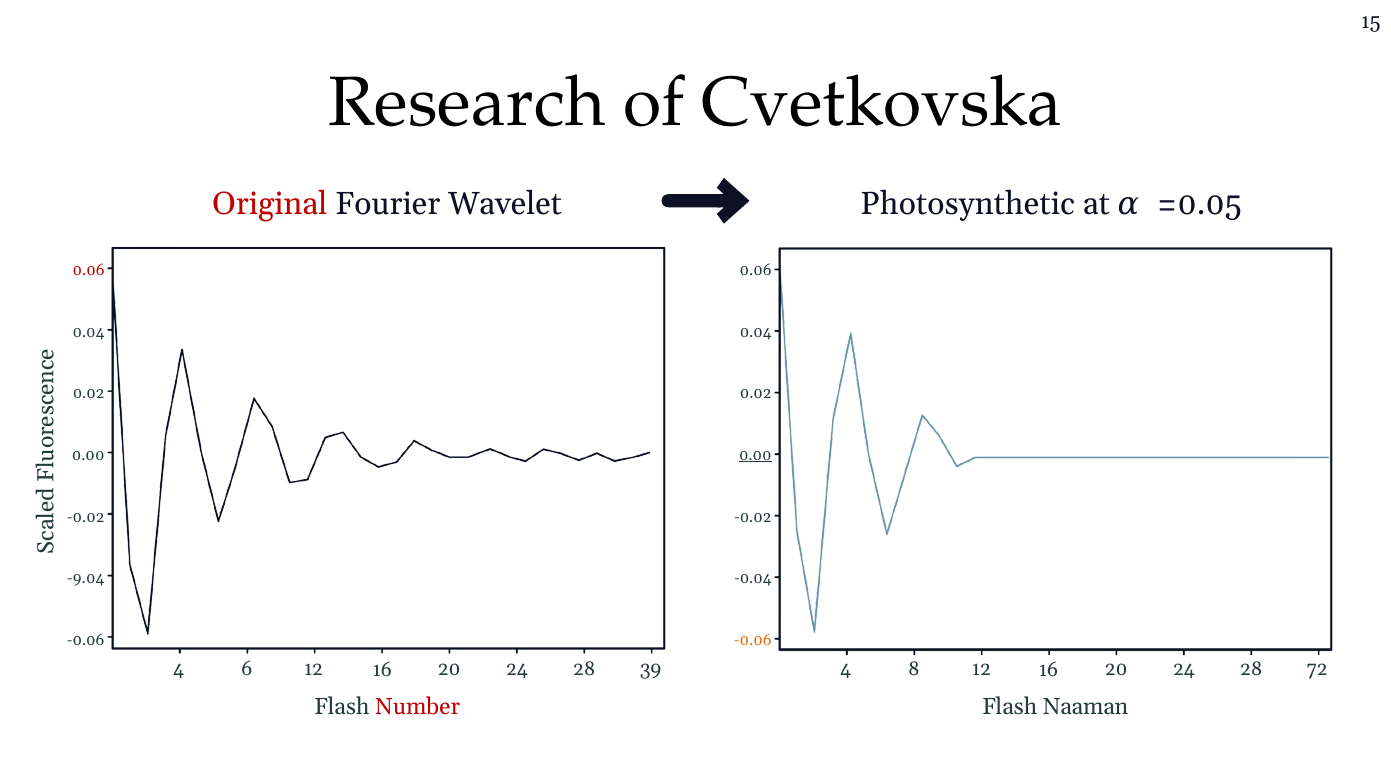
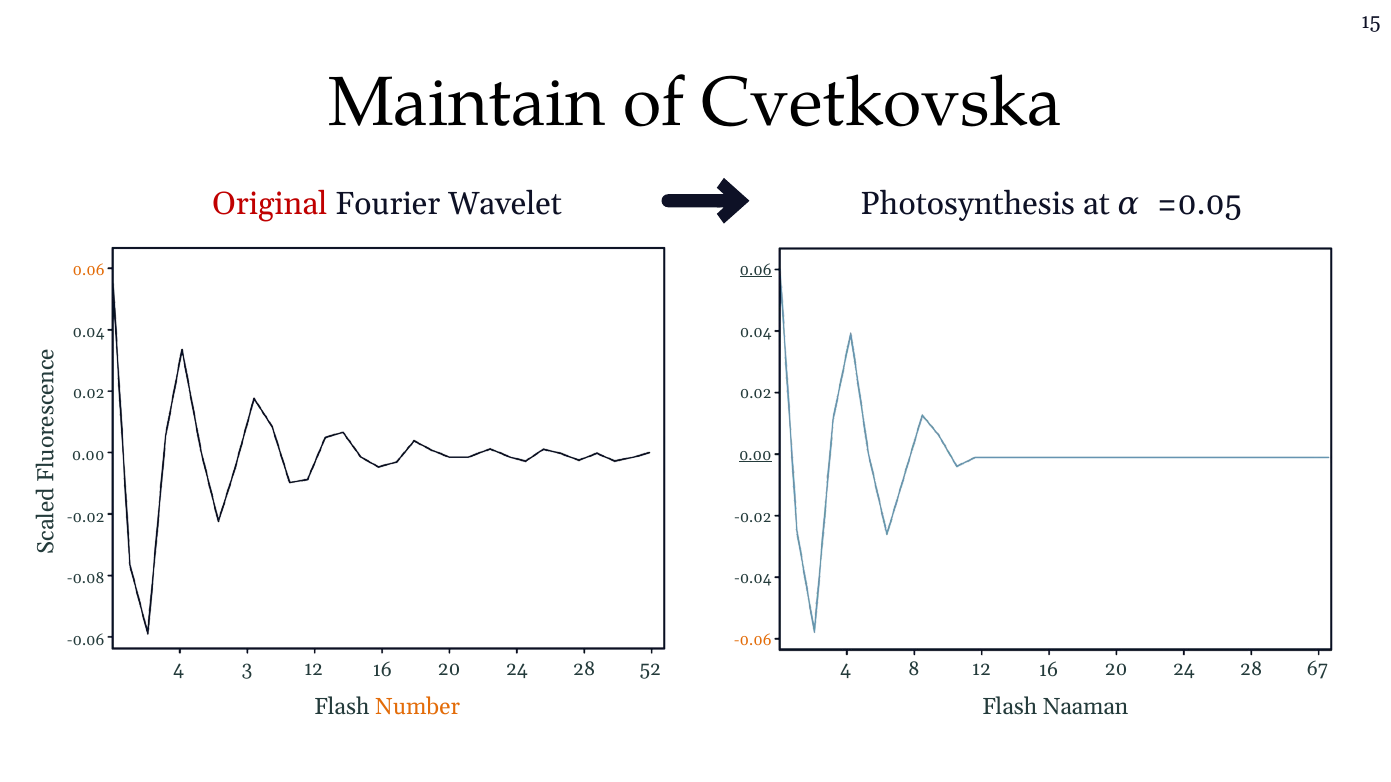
Research: Research -> Maintain (467, 103)
Photosynthetic: Photosynthetic -> Photosynthesis (968, 204)
0.06 colour: red -> orange (89, 270)
0.06 underline: none -> present (756, 270)
-9.04: -9.04 -> -0.08 (86, 579)
6: 6 -> 3 (247, 670)
39: 39 -> 52 (650, 670)
72: 72 -> 67 (1317, 670)
Number colour: red -> orange (418, 707)
